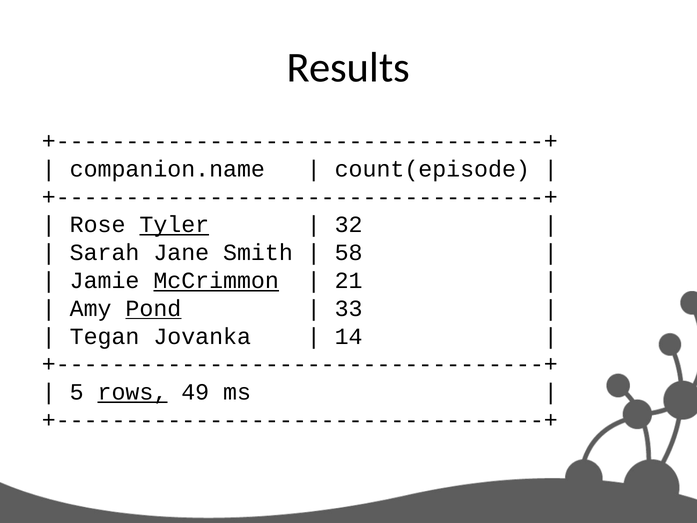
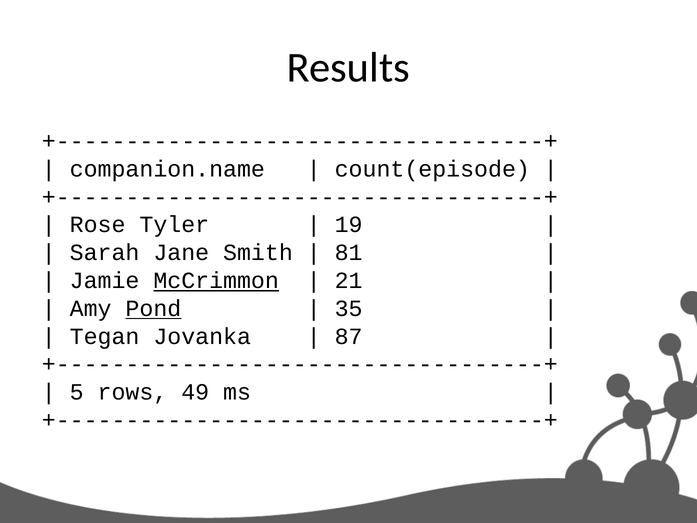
Tyler underline: present -> none (174, 225)
32: 32 -> 19 (349, 225)
58: 58 -> 81 (349, 253)
33: 33 -> 35 (349, 308)
14: 14 -> 87 (349, 336)
rows underline: present -> none (132, 392)
